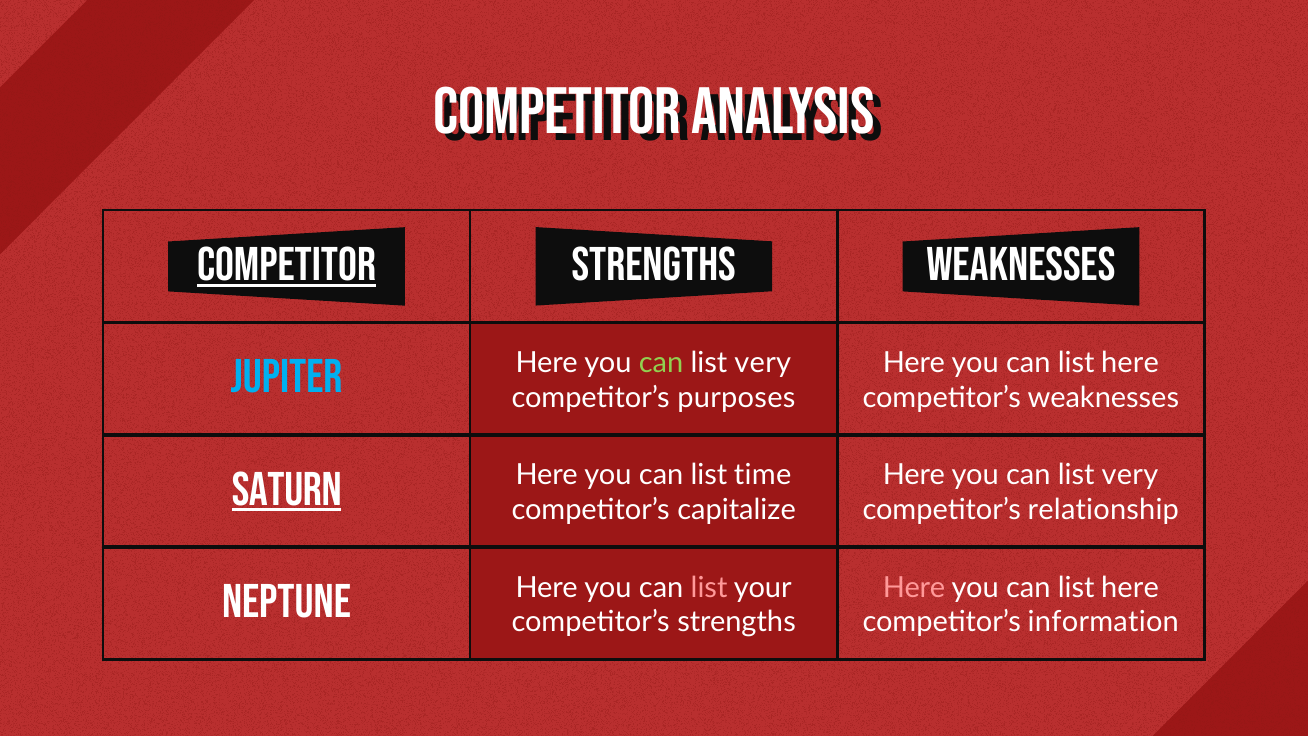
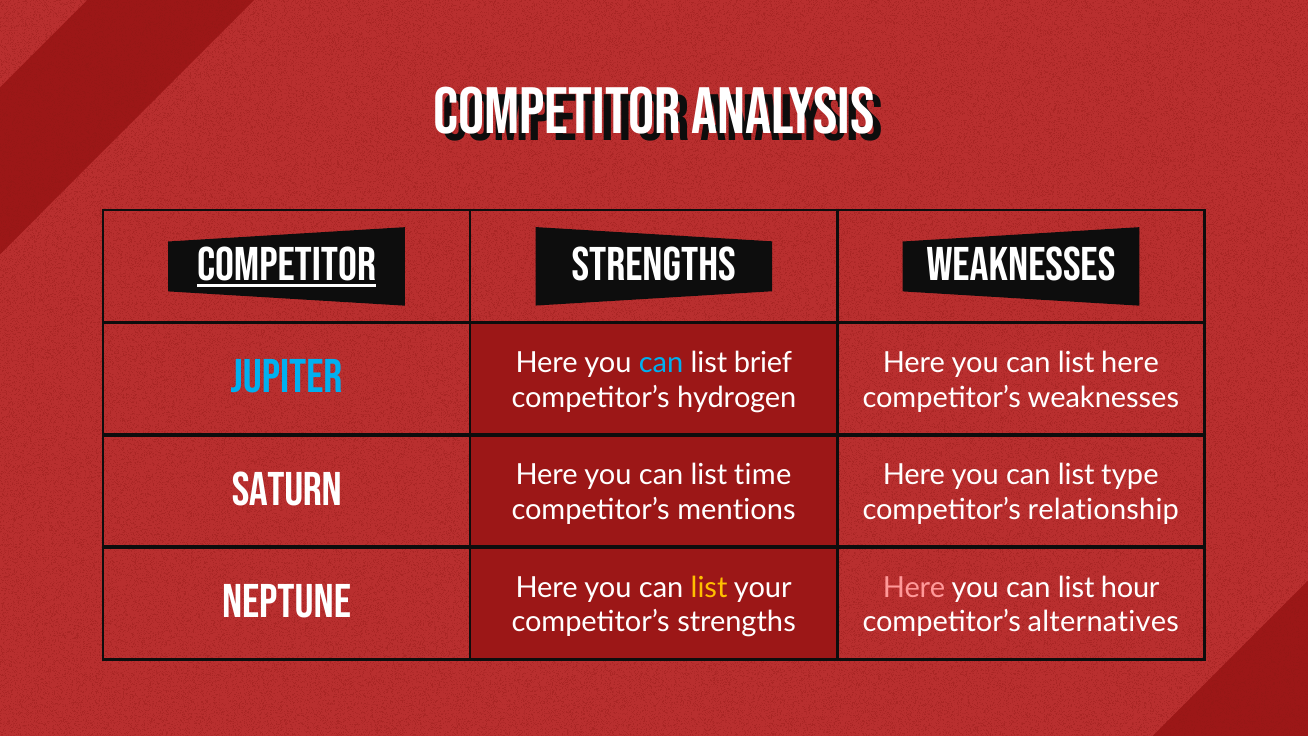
can colour: light green -> light blue (661, 363)
very: very -> brief (763, 363)
purposes: purposes -> hydrogen (737, 398)
very: very -> type (1130, 475)
Saturn underline: present -> none (287, 489)
capitalize: capitalize -> mentions (737, 510)
here: here -> hour (1130, 587)
list colour: pink -> yellow (709, 587)
information: information -> alternatives (1103, 622)
